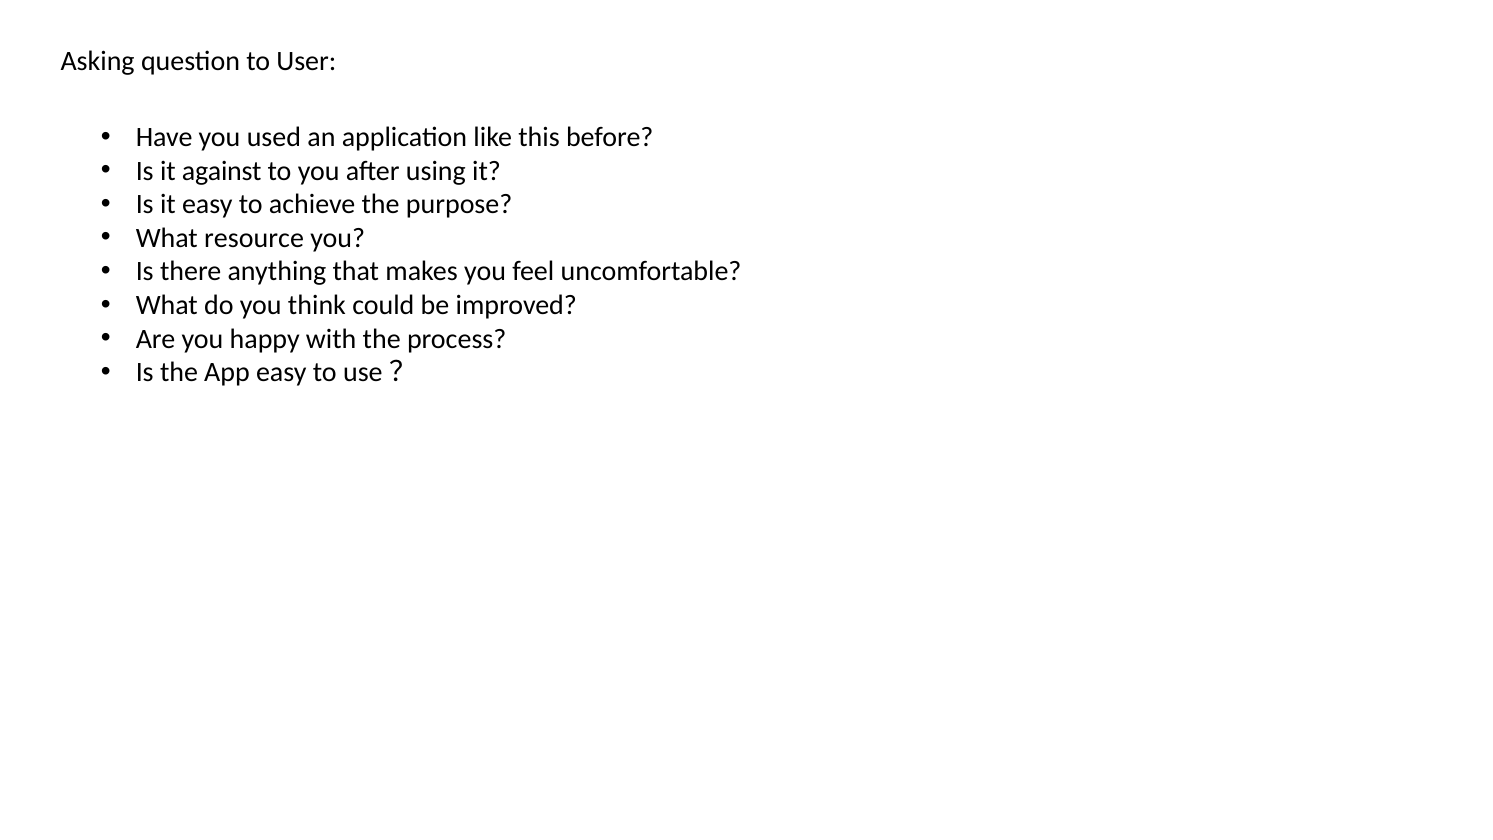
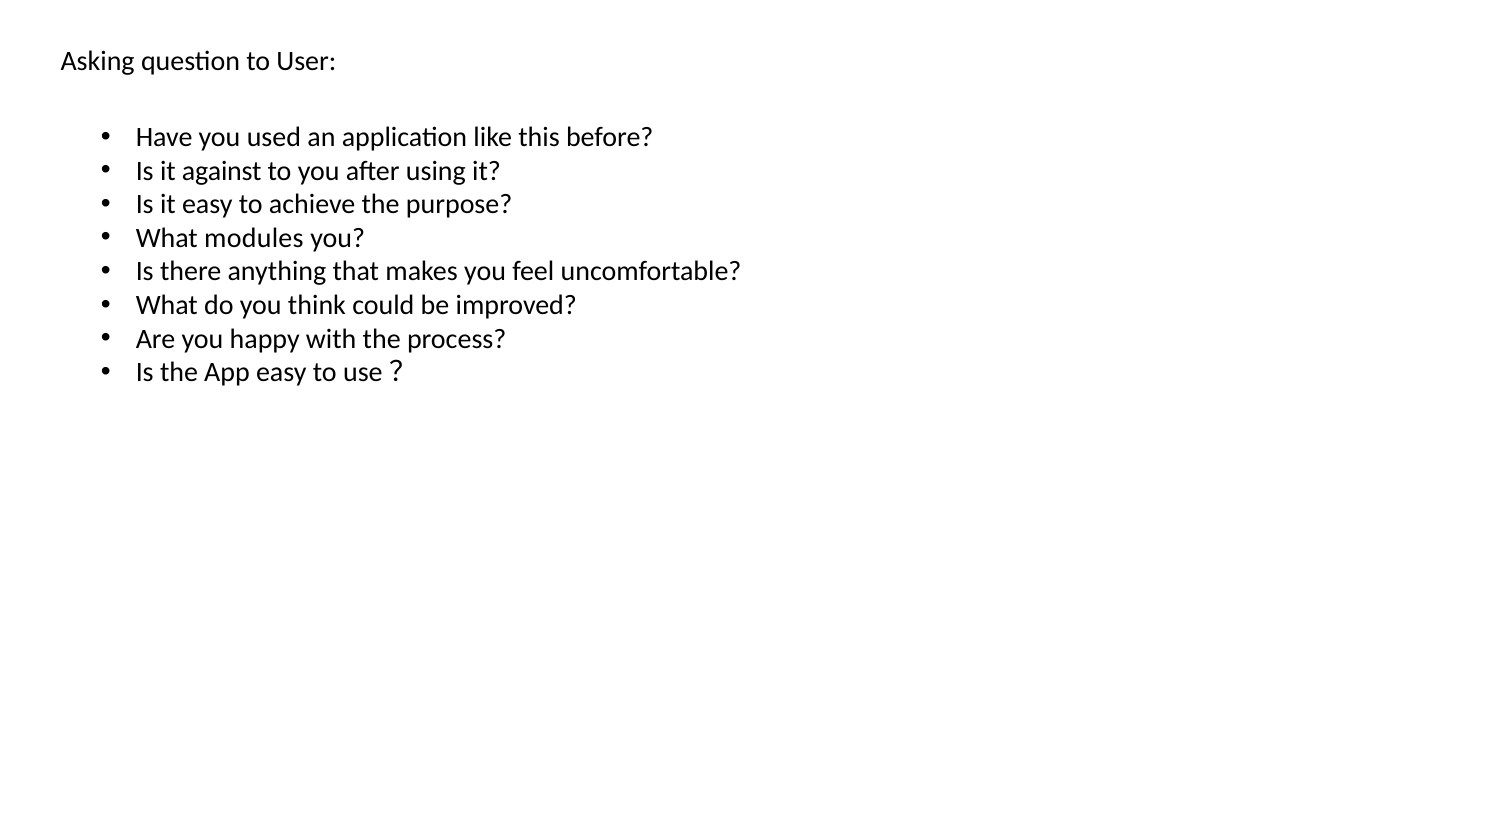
resource: resource -> modules (254, 238)
